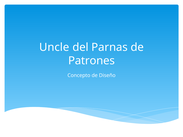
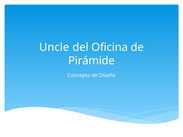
Parnas: Parnas -> Oficina (110, 47)
Patrones: Patrones -> Pirámide (92, 61)
